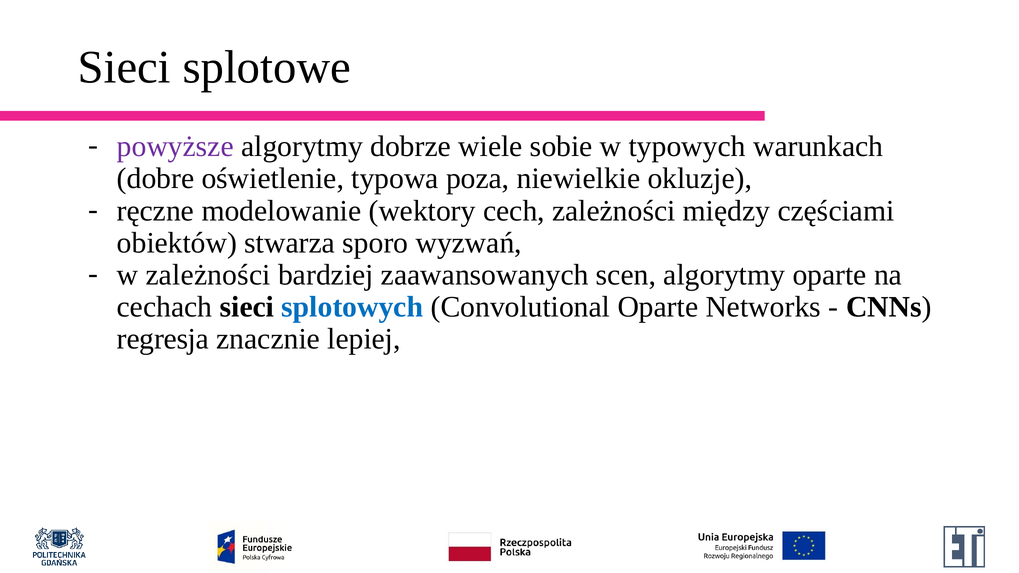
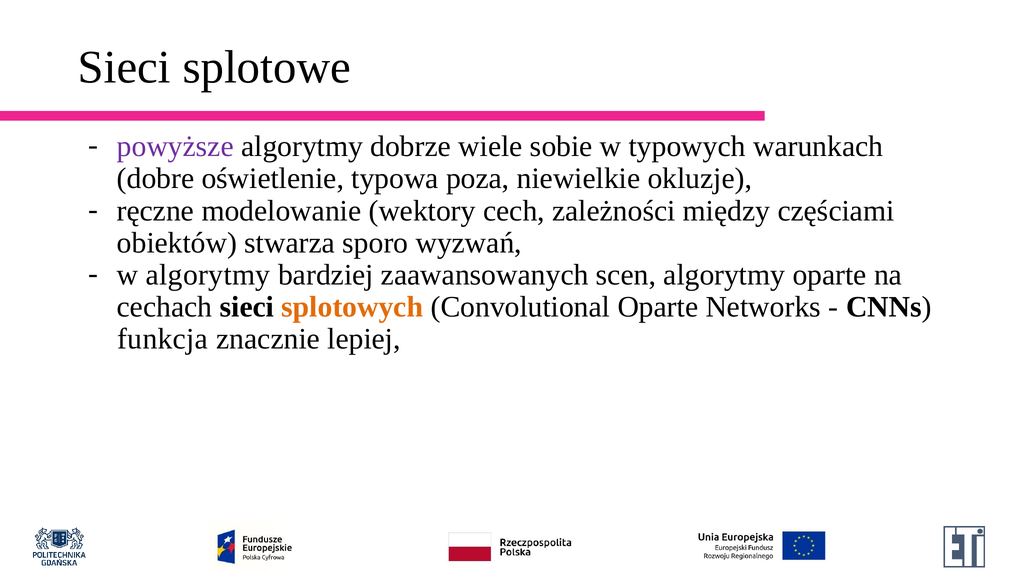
w zależności: zależności -> algorytmy (208, 275)
splotowych colour: blue -> orange (352, 307)
regresja: regresja -> funkcja (163, 339)
